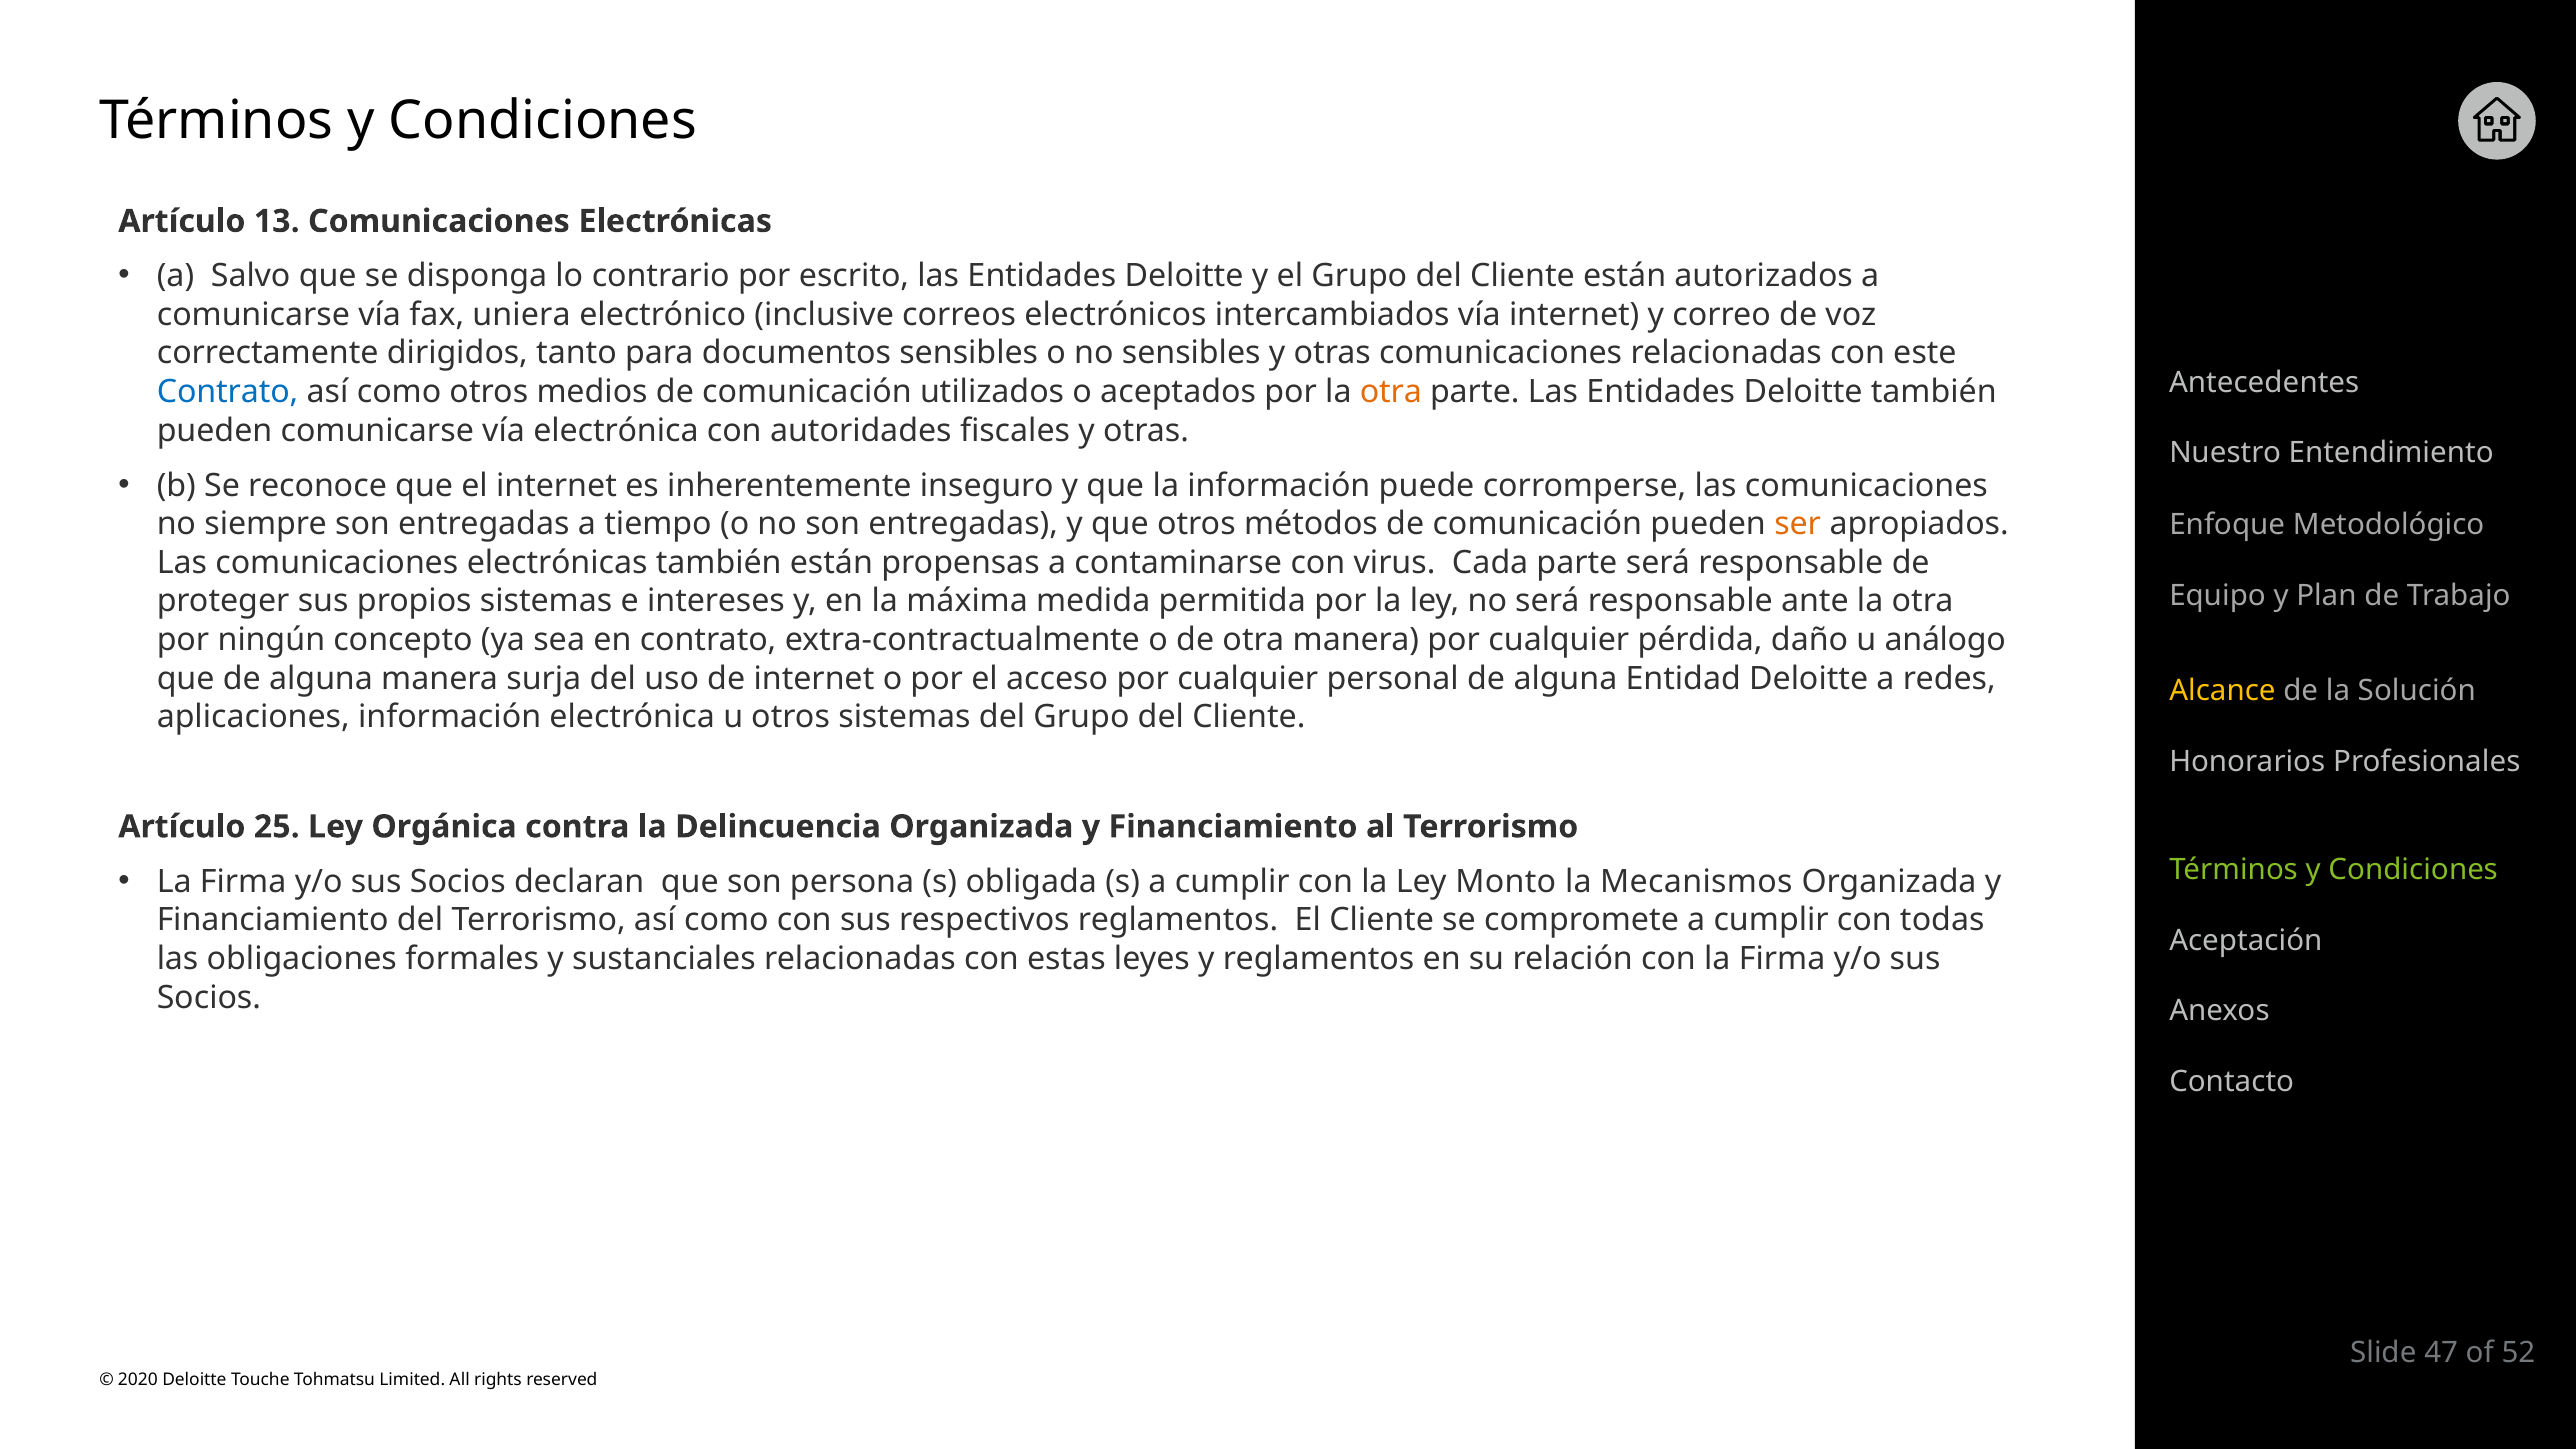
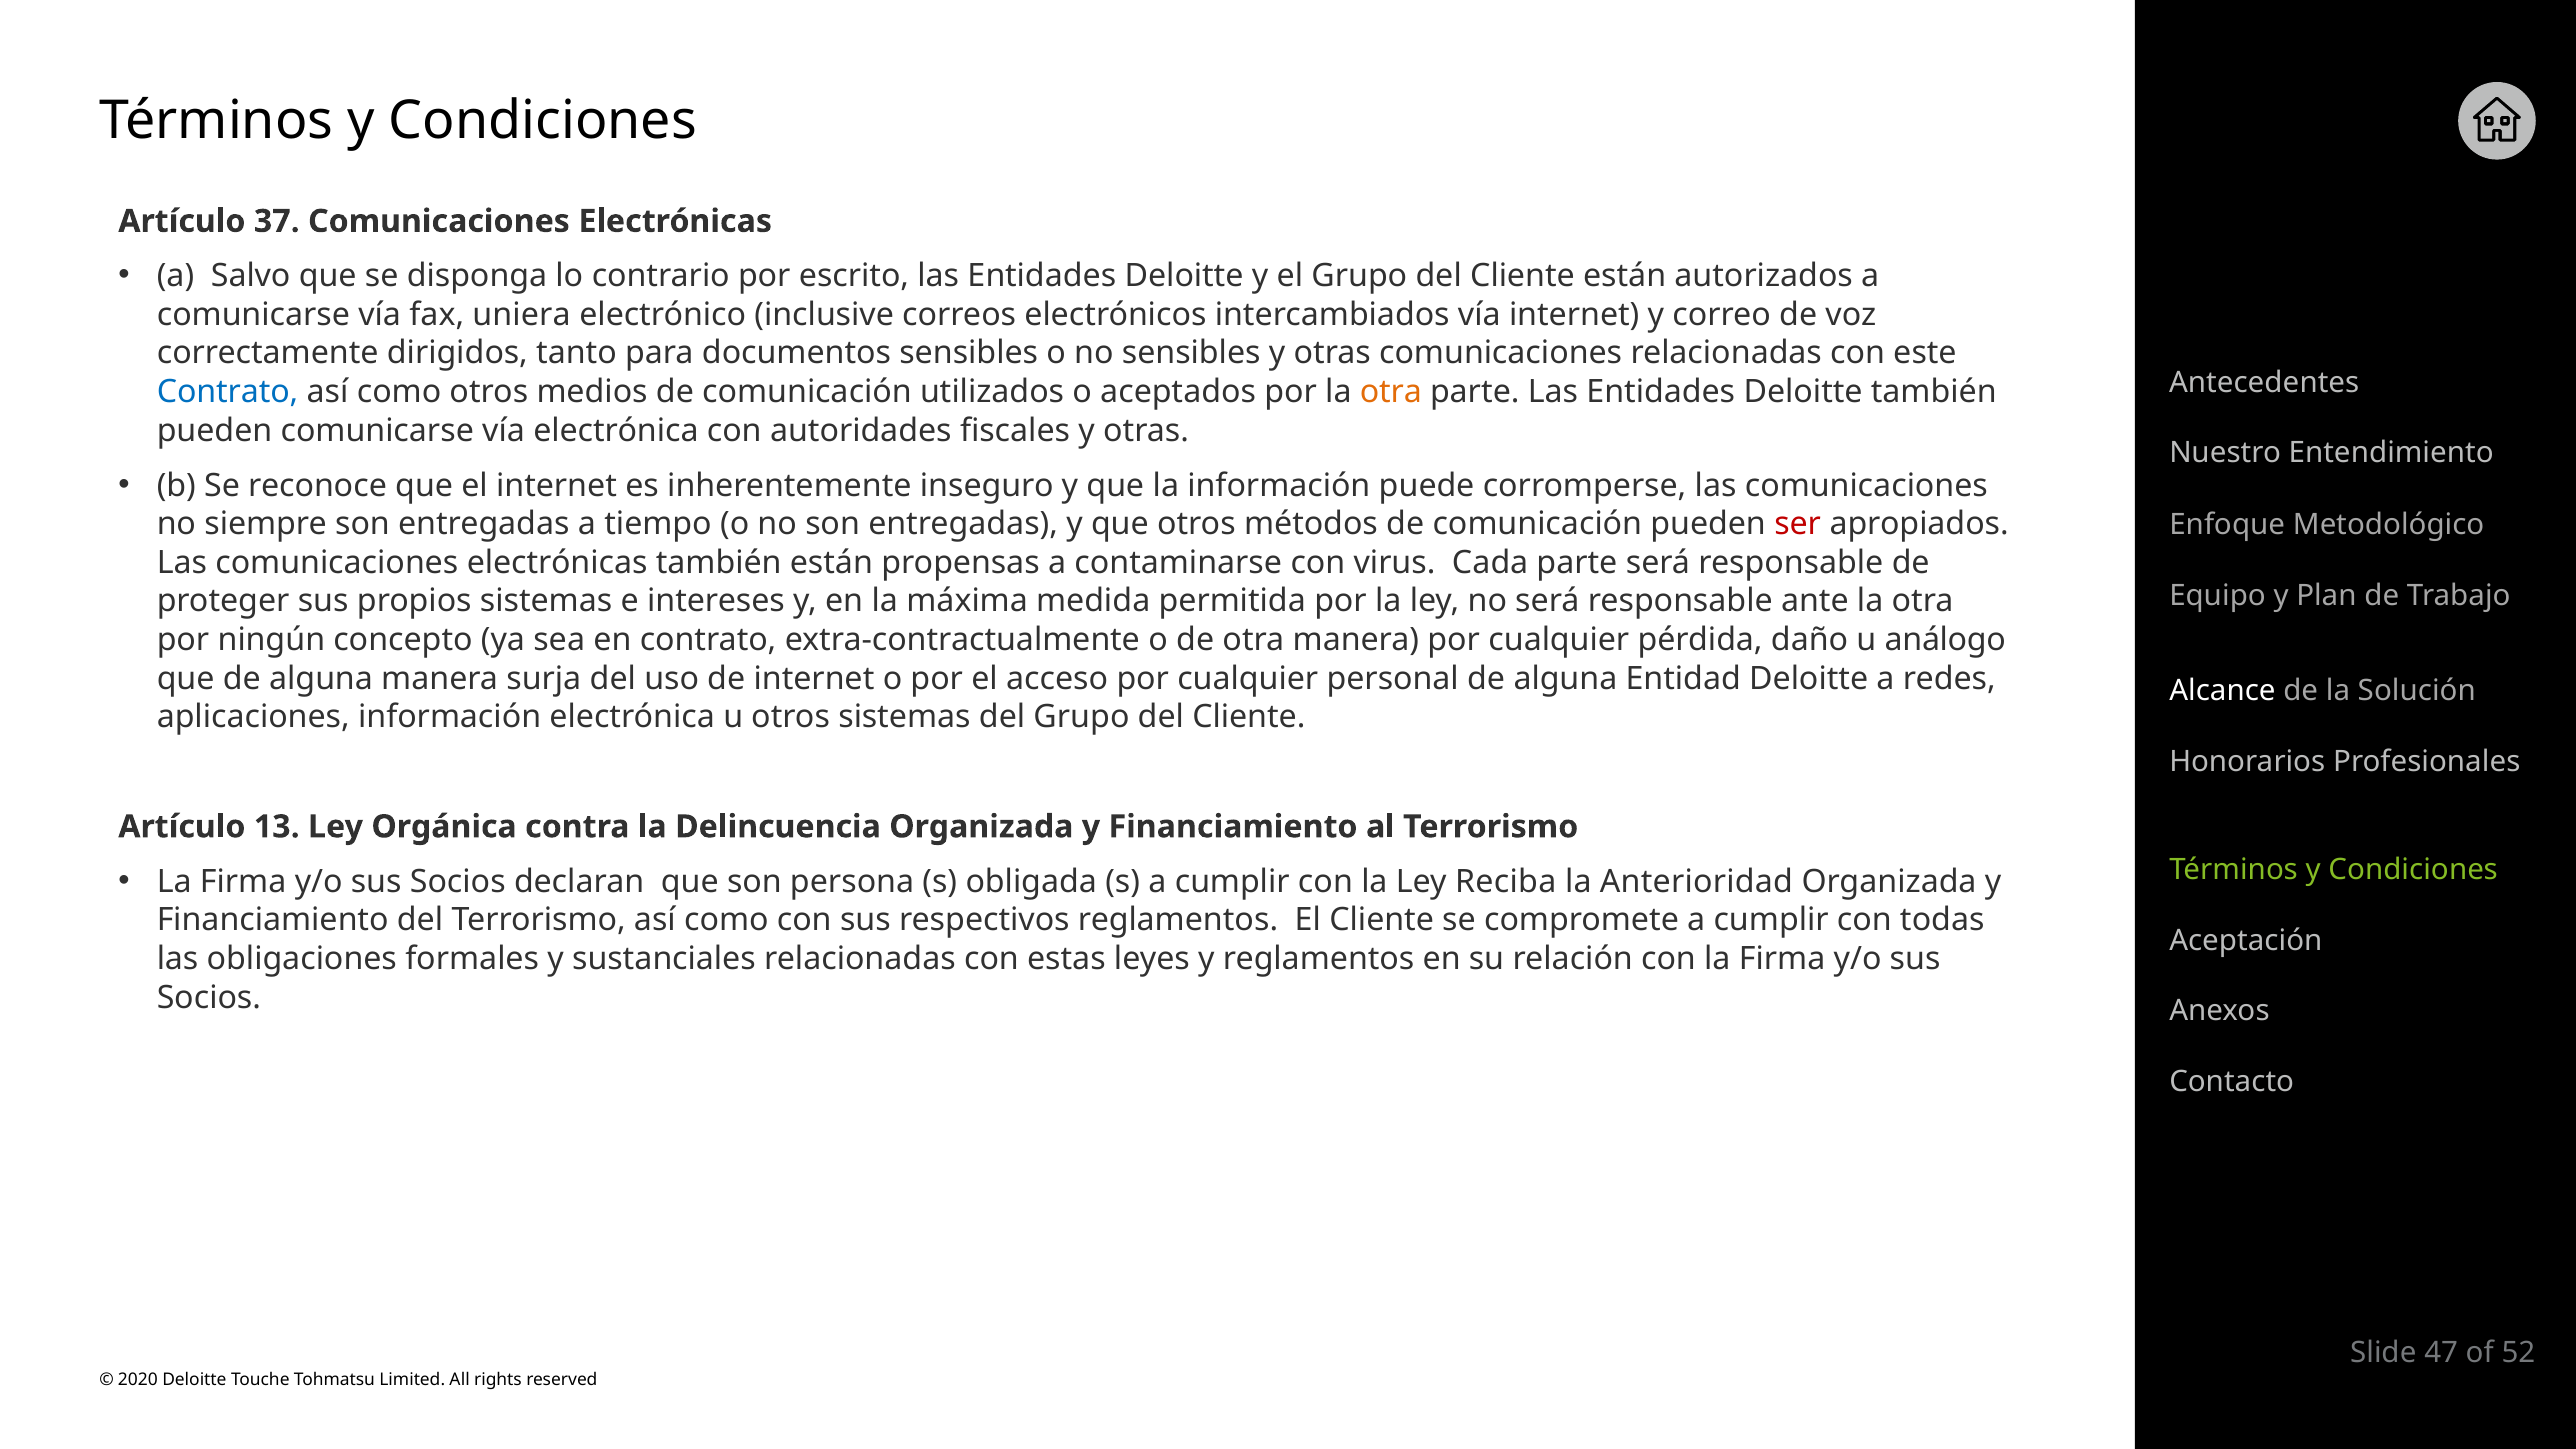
13: 13 -> 37 (277, 221)
ser colour: orange -> red (1798, 524)
Alcance colour: yellow -> white (2222, 691)
25: 25 -> 13 (277, 827)
Monto: Monto -> Reciba (1506, 882)
Mecanismos: Mecanismos -> Anterioridad (1696, 882)
